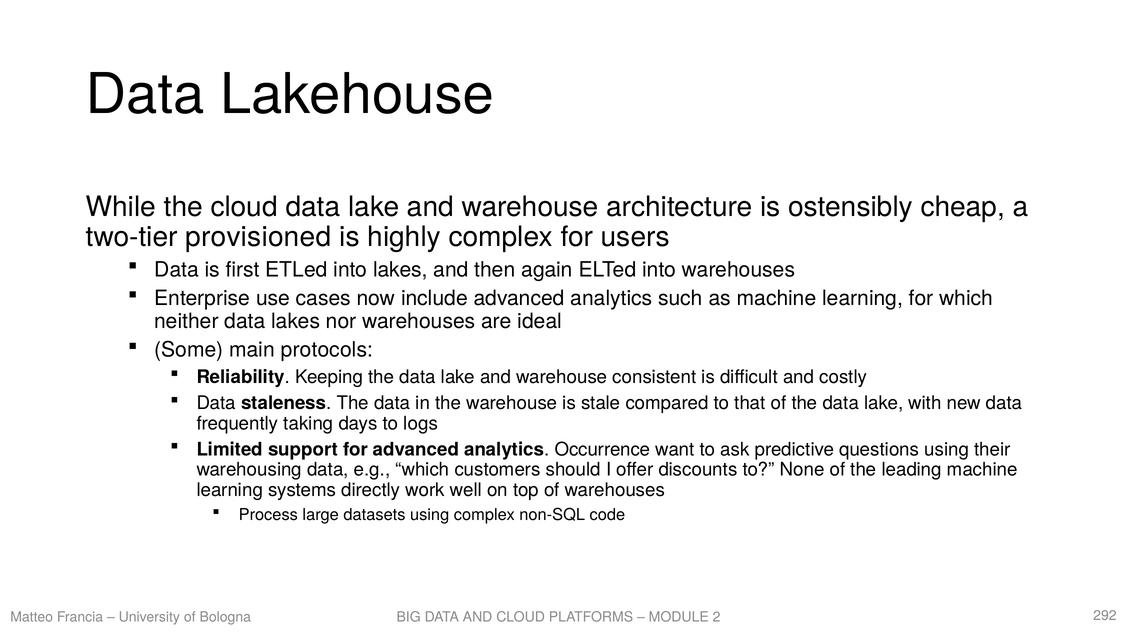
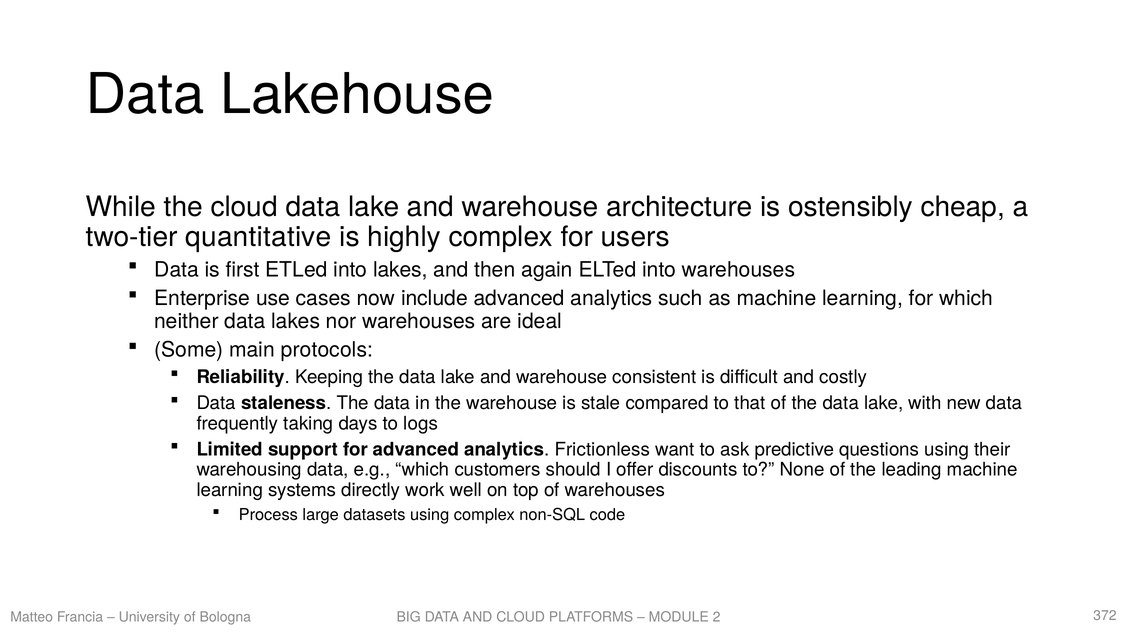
provisioned: provisioned -> quantitative (258, 237)
Occurrence: Occurrence -> Frictionless (602, 449)
292: 292 -> 372 (1105, 615)
